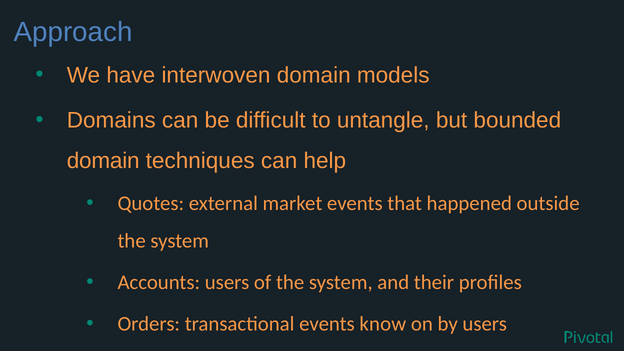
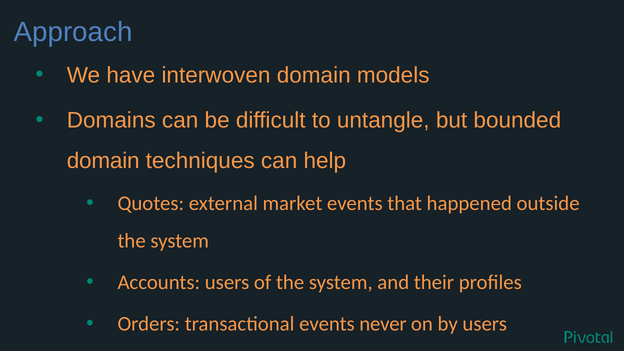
know: know -> never (383, 324)
